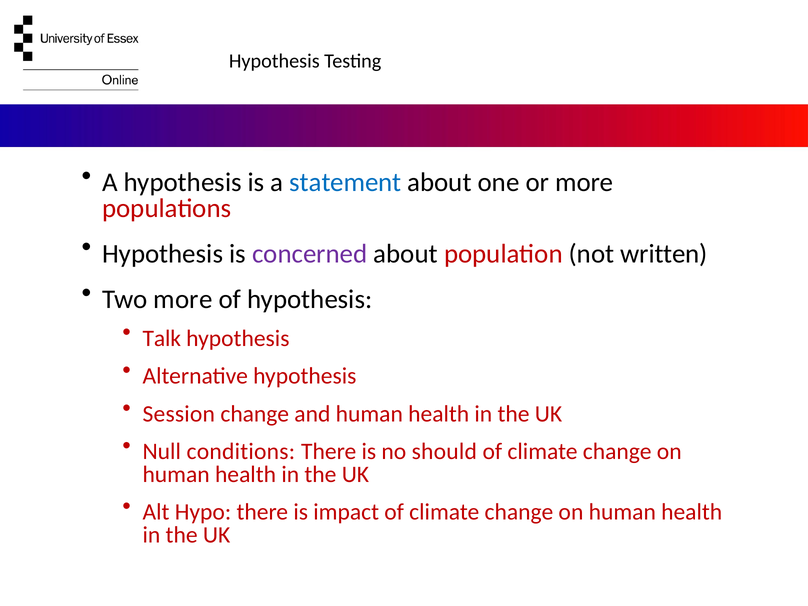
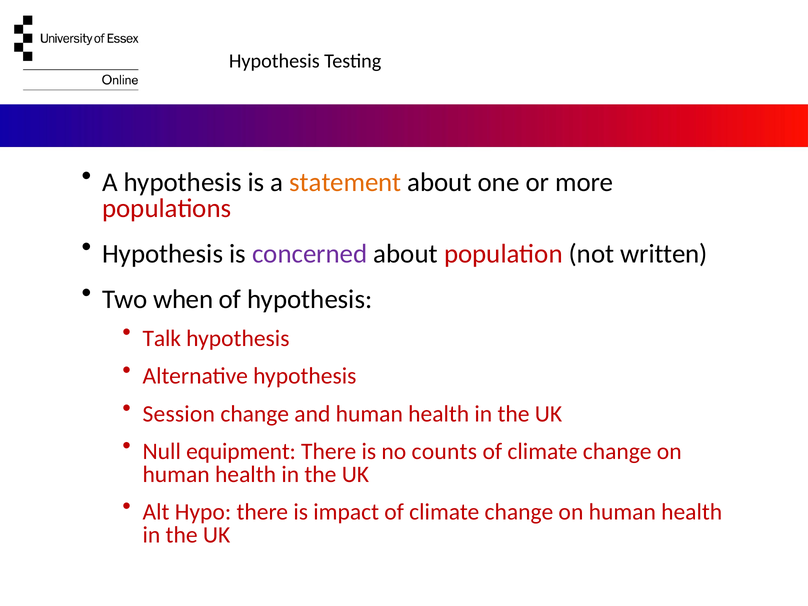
statement colour: blue -> orange (345, 182)
Two more: more -> when (183, 299)
conditions: conditions -> equipment (241, 452)
should: should -> counts (444, 452)
